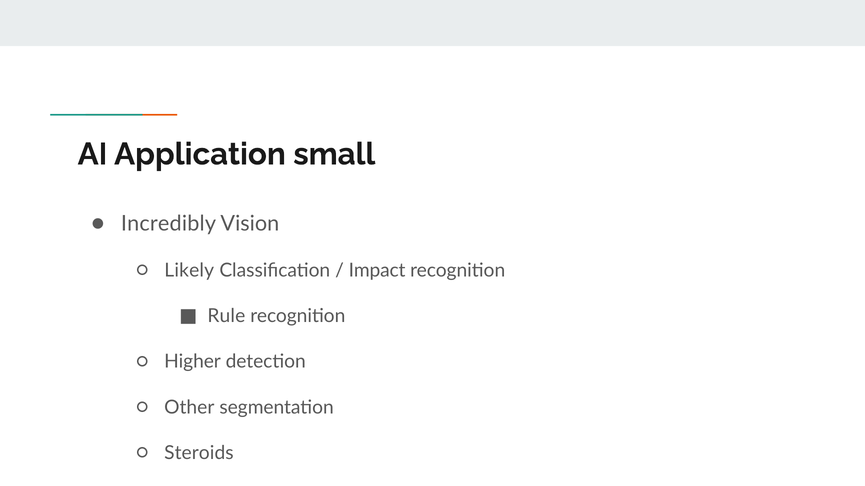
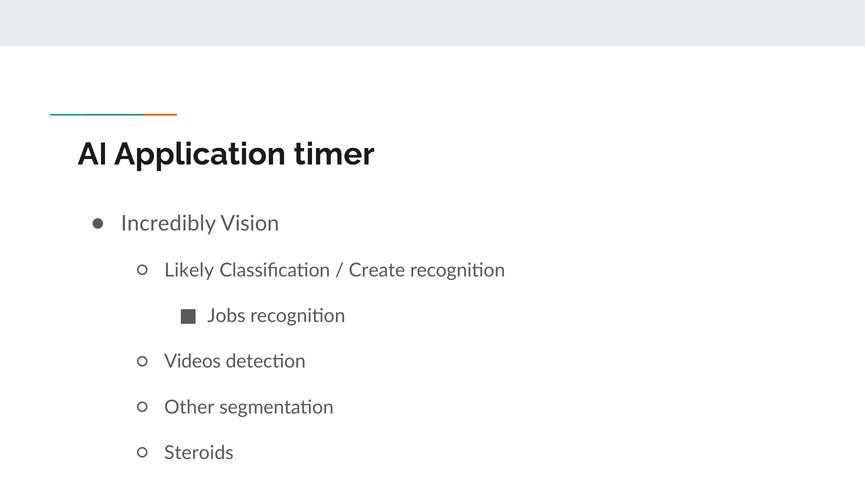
small: small -> timer (334, 154)
Impact: Impact -> Create (377, 271)
Rule: Rule -> Jobs (226, 316)
Higher: Higher -> Videos (193, 362)
